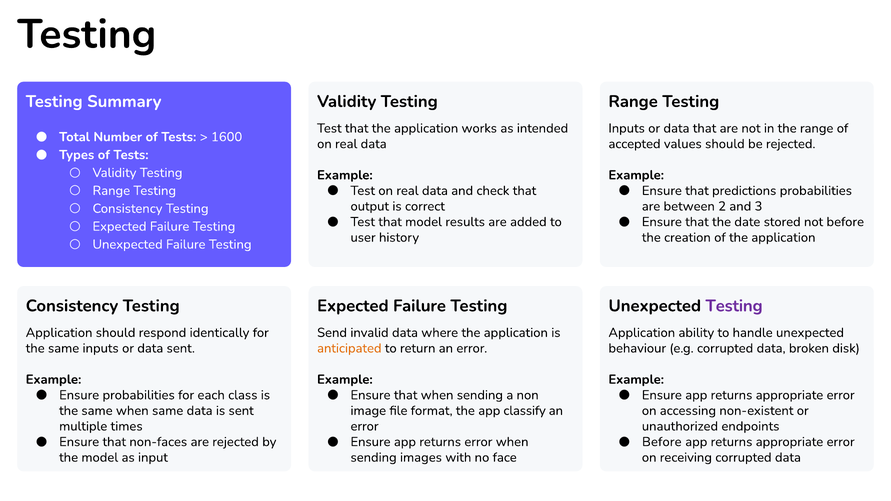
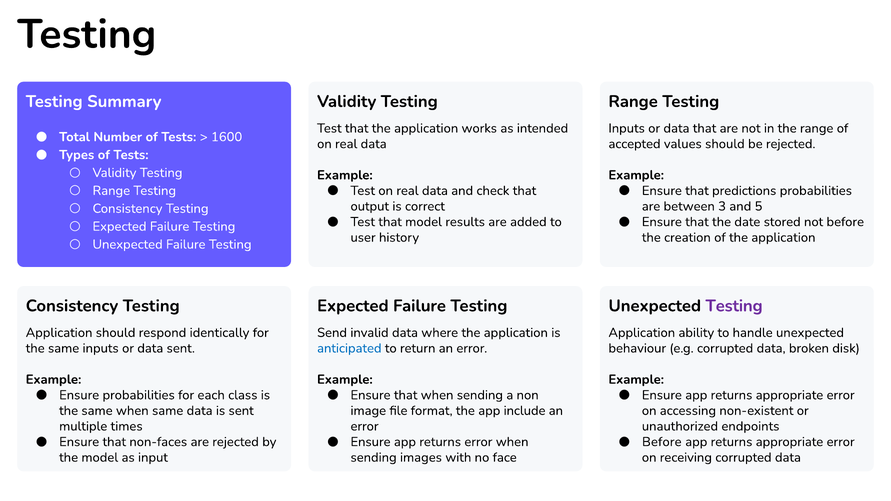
2: 2 -> 3 (722, 206)
3: 3 -> 5 (758, 206)
anticipated colour: orange -> blue (349, 348)
classify: classify -> include (525, 411)
